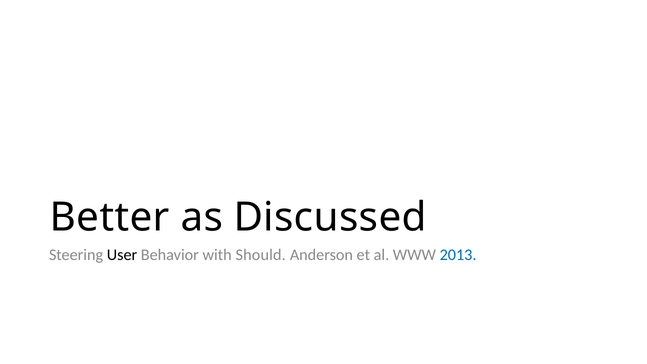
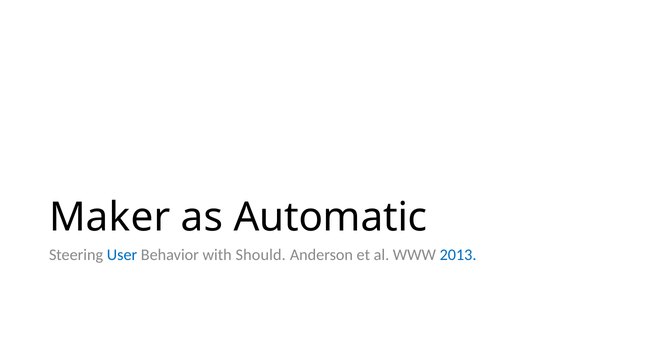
Better: Better -> Maker (110, 218)
Discussed: Discussed -> Automatic (330, 218)
User colour: black -> blue (122, 255)
